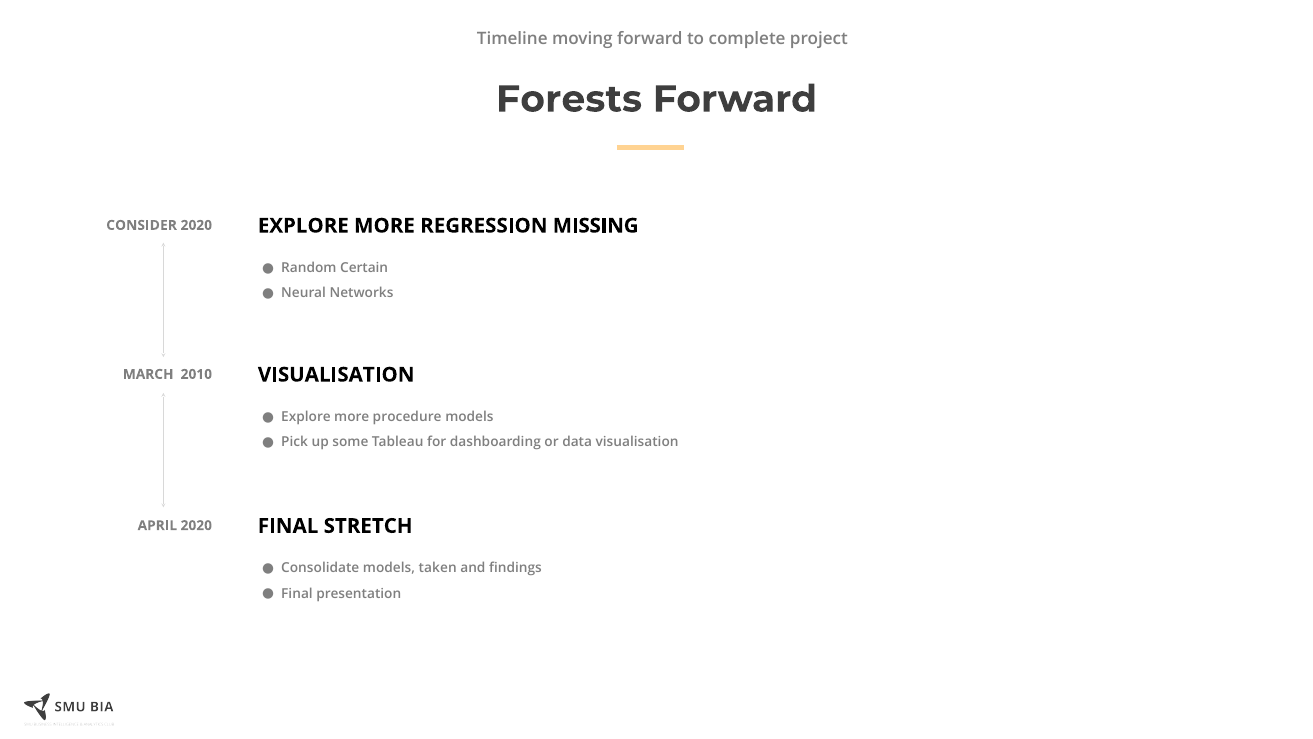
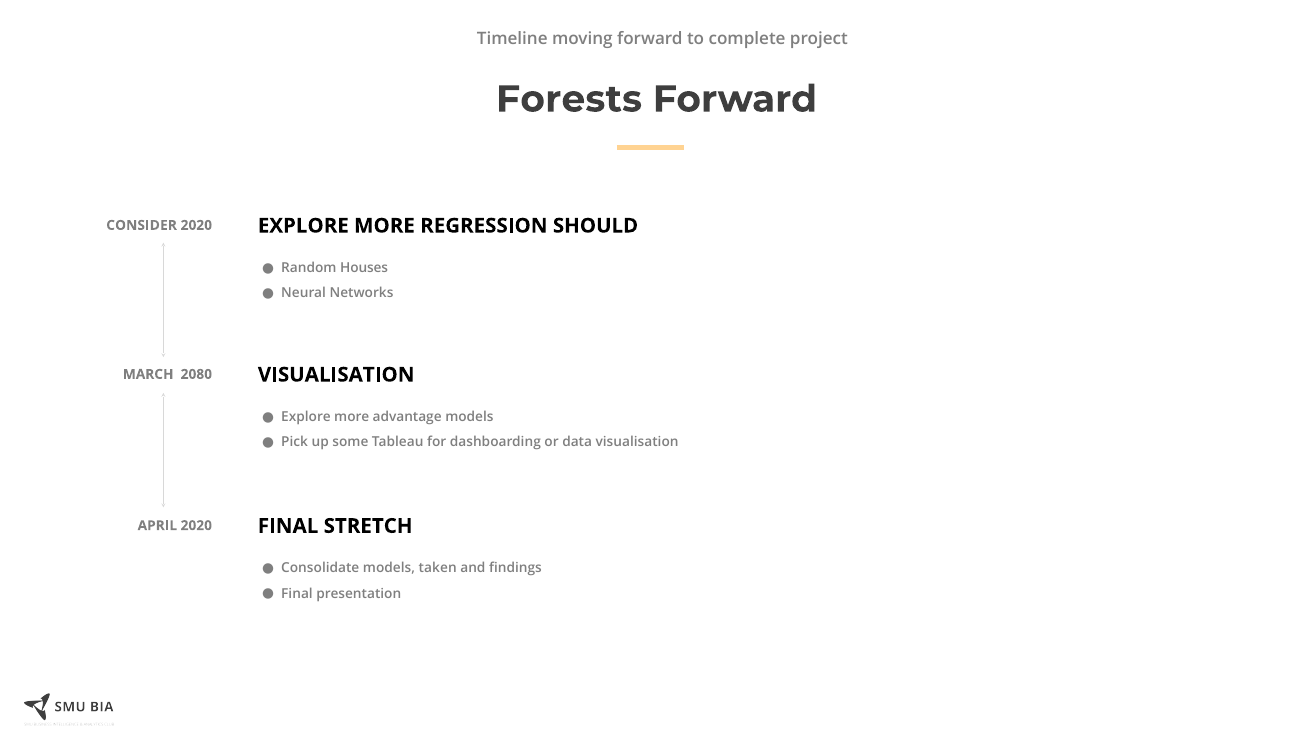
MISSING: MISSING -> SHOULD (596, 226)
Certain: Certain -> Houses (364, 268)
2010: 2010 -> 2080 (196, 374)
procedure: procedure -> advantage (407, 417)
